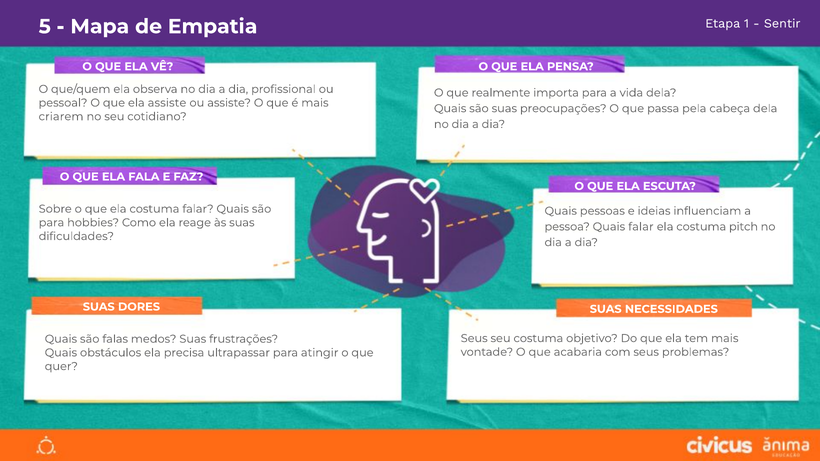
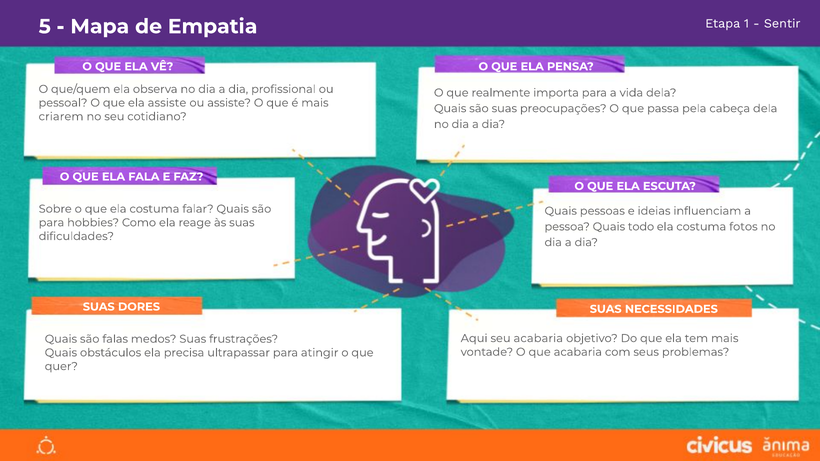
Quais falar: falar -> todo (641, 227)
pitch: pitch -> fotos (743, 227)
Seus: Seus -> Aqui (474, 339)
seu costuma: costuma -> acabaria (538, 339)
